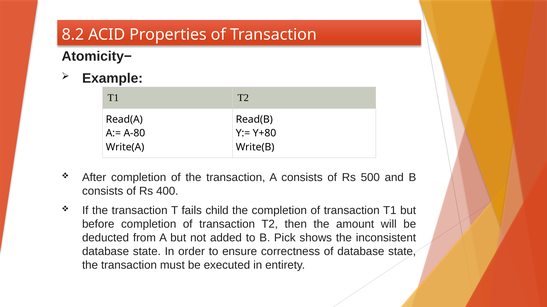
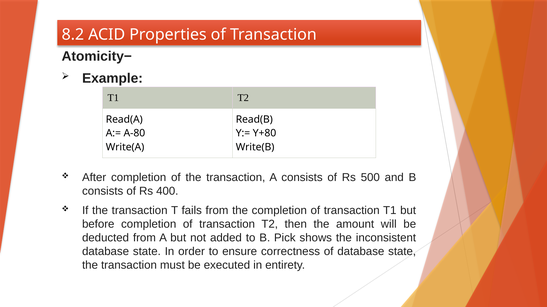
fails child: child -> from (217, 211)
